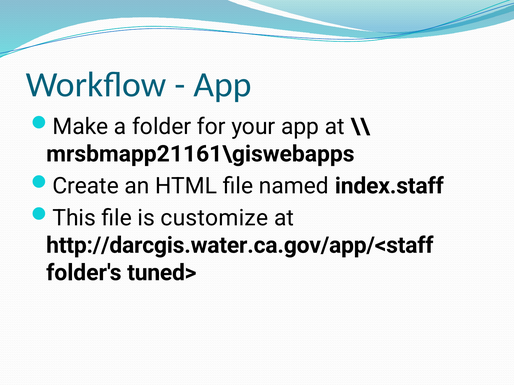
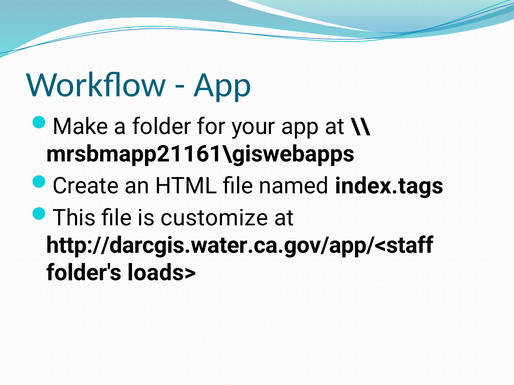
index.staff: index.staff -> index.tags (389, 186)
tuned>: tuned> -> loads> (162, 273)
